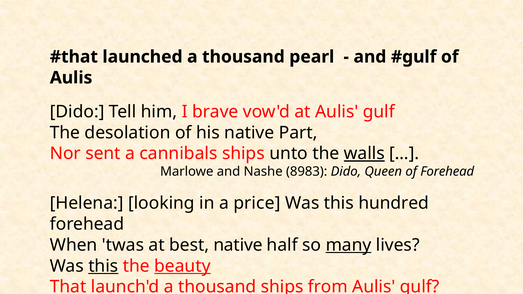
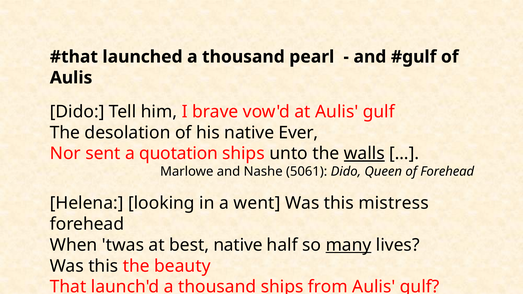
native Part: Part -> Ever (298, 133)
cannibals: cannibals -> quotation (179, 154)
8983: 8983 -> 5061 (307, 172)
price: price -> went (257, 203)
hundred: hundred -> mistress (394, 203)
this underline: present -> none (103, 266)
beauty underline: present -> none (182, 266)
